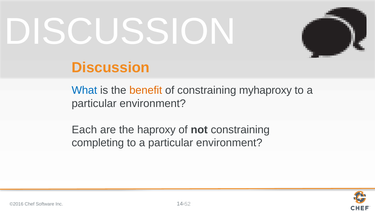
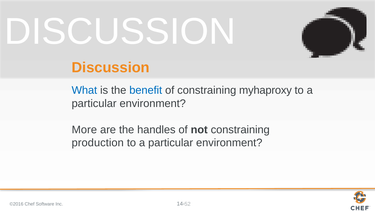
benefit colour: orange -> blue (146, 90)
Each: Each -> More (84, 130)
haproxy: haproxy -> handles (156, 130)
completing: completing -> production (98, 143)
